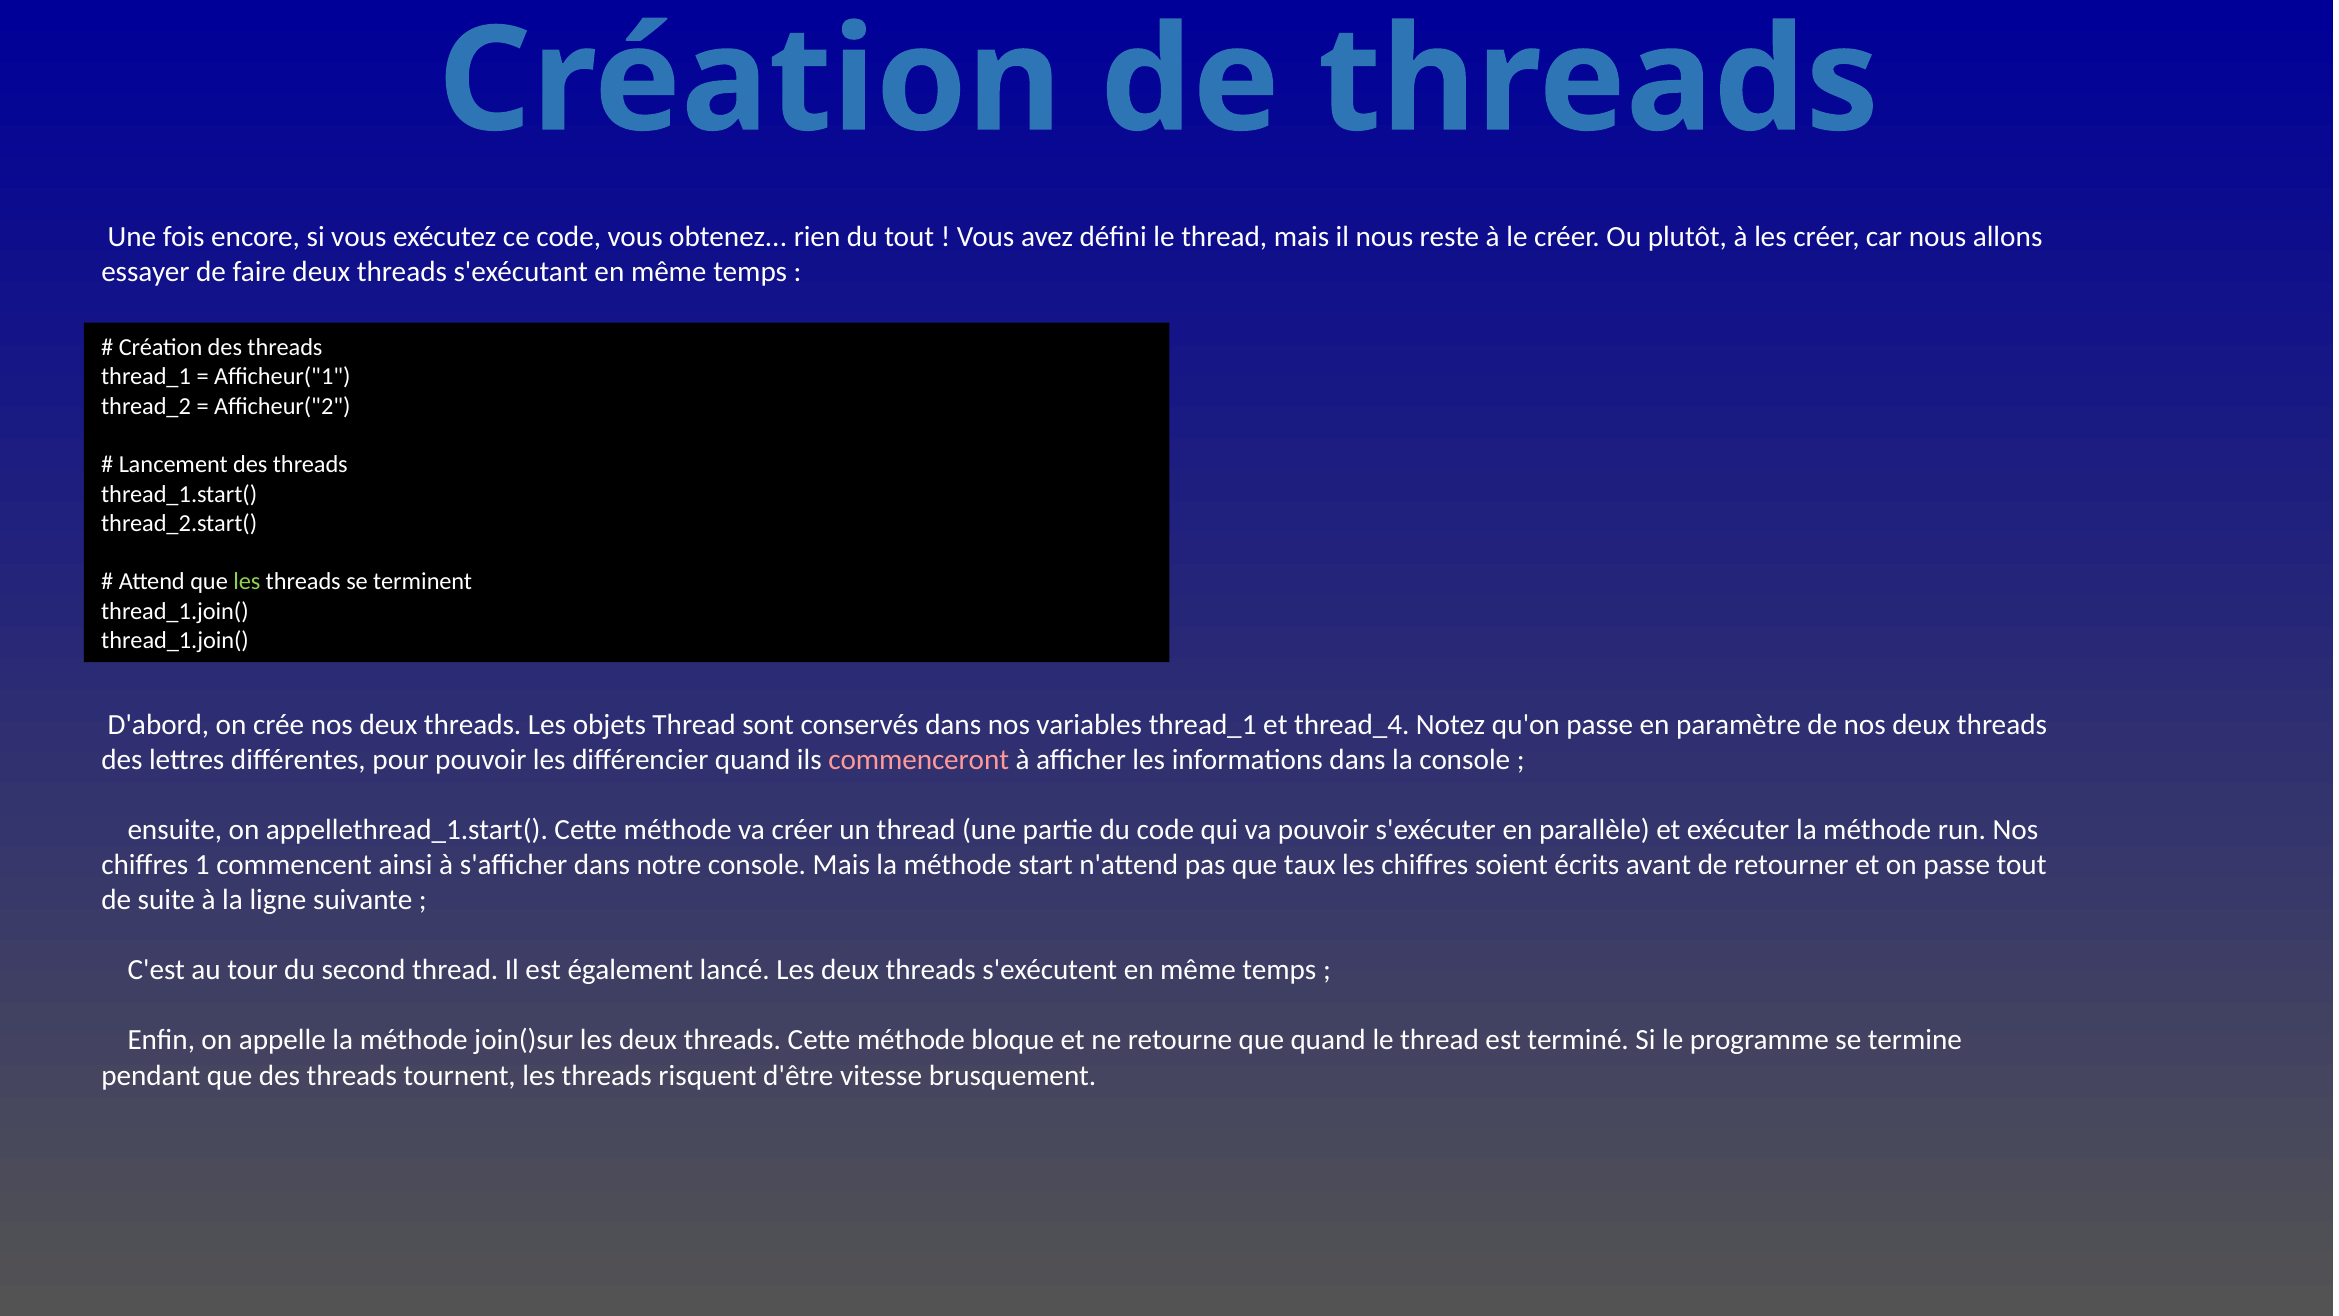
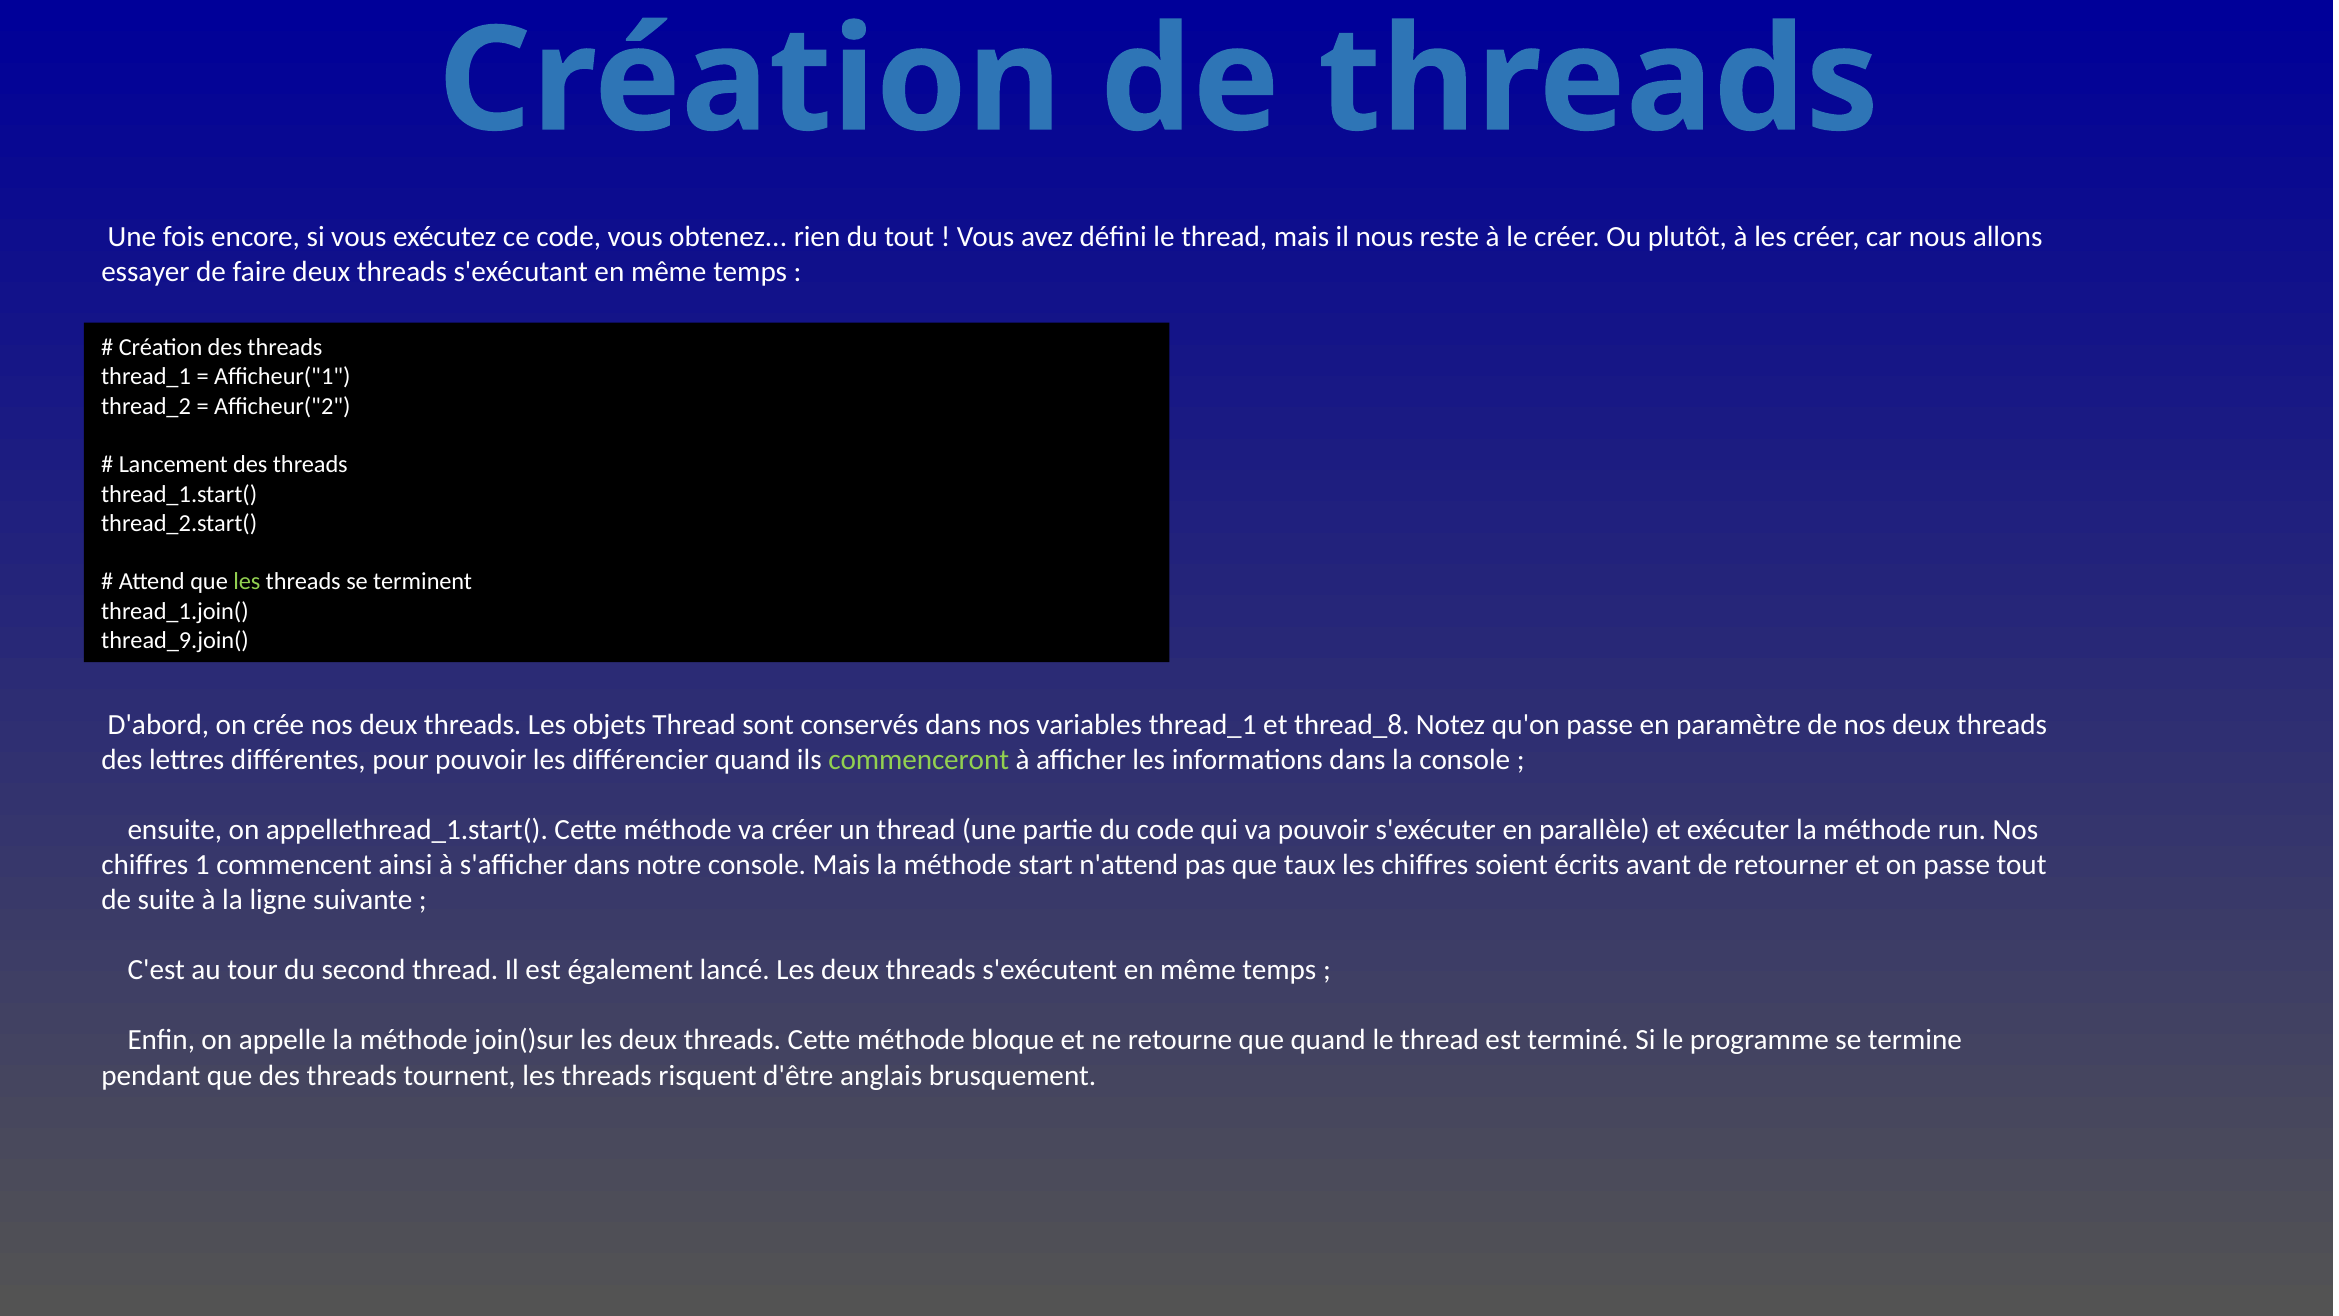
thread_1.join(: thread_1.join( -> thread_9.join( (175, 640)
thread_4: thread_4 -> thread_8 (1352, 724)
commenceront colour: pink -> light green (919, 759)
vitesse: vitesse -> anglais (881, 1075)
